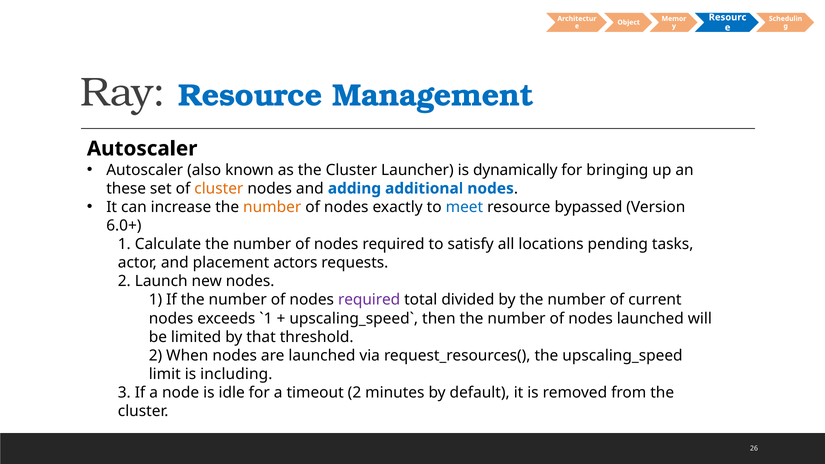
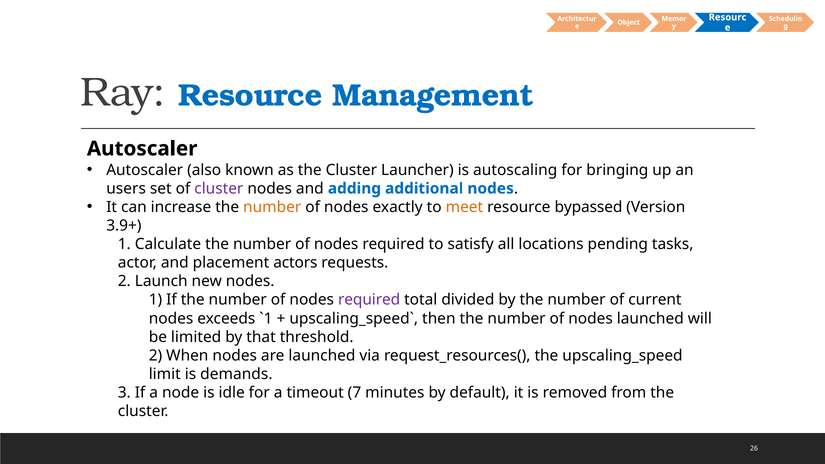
dynamically: dynamically -> autoscaling (515, 170)
these: these -> users (126, 189)
cluster colour: orange -> purple (219, 189)
meet colour: blue -> orange (464, 207)
6.0+: 6.0+ -> 3.9+ (124, 226)
including: including -> demands (236, 374)
timeout 2: 2 -> 7 (354, 393)
